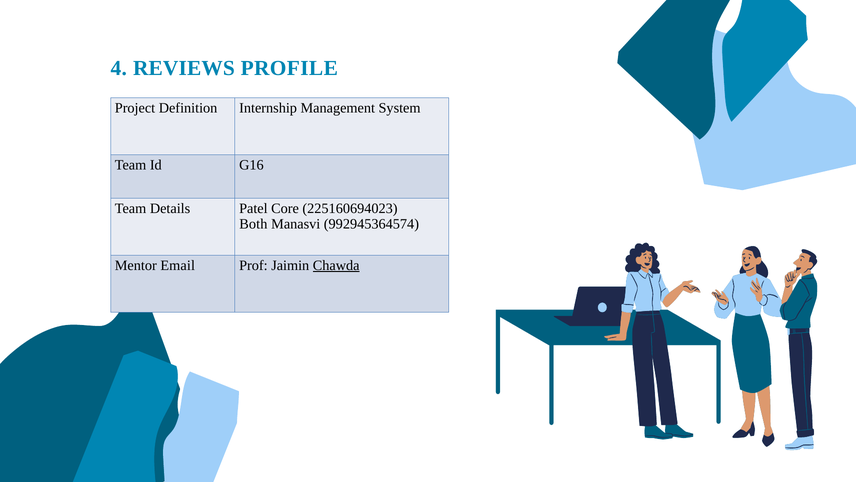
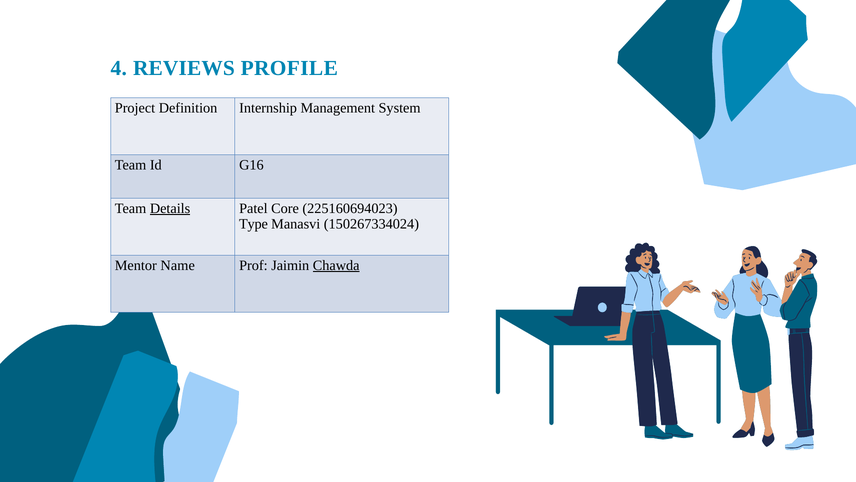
Details underline: none -> present (170, 208)
Both: Both -> Type (253, 224)
992945364574: 992945364574 -> 150267334024 (371, 224)
Email: Email -> Name (178, 265)
